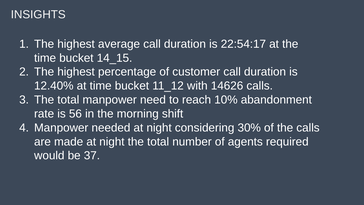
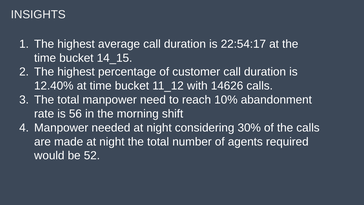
37: 37 -> 52 (92, 155)
